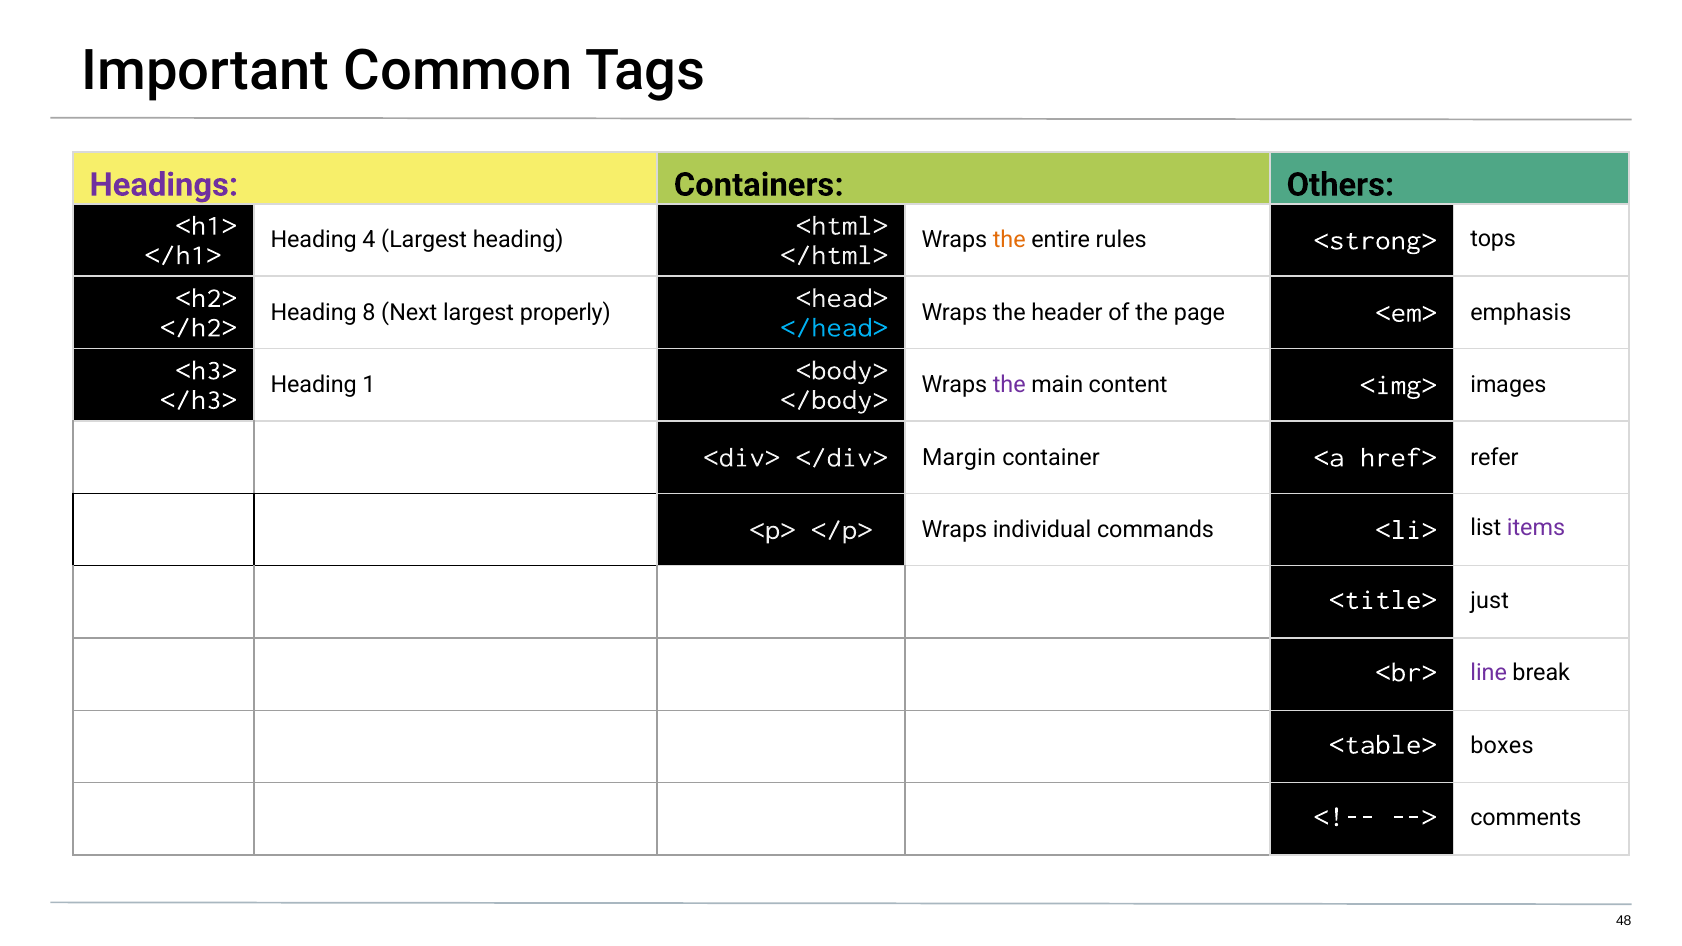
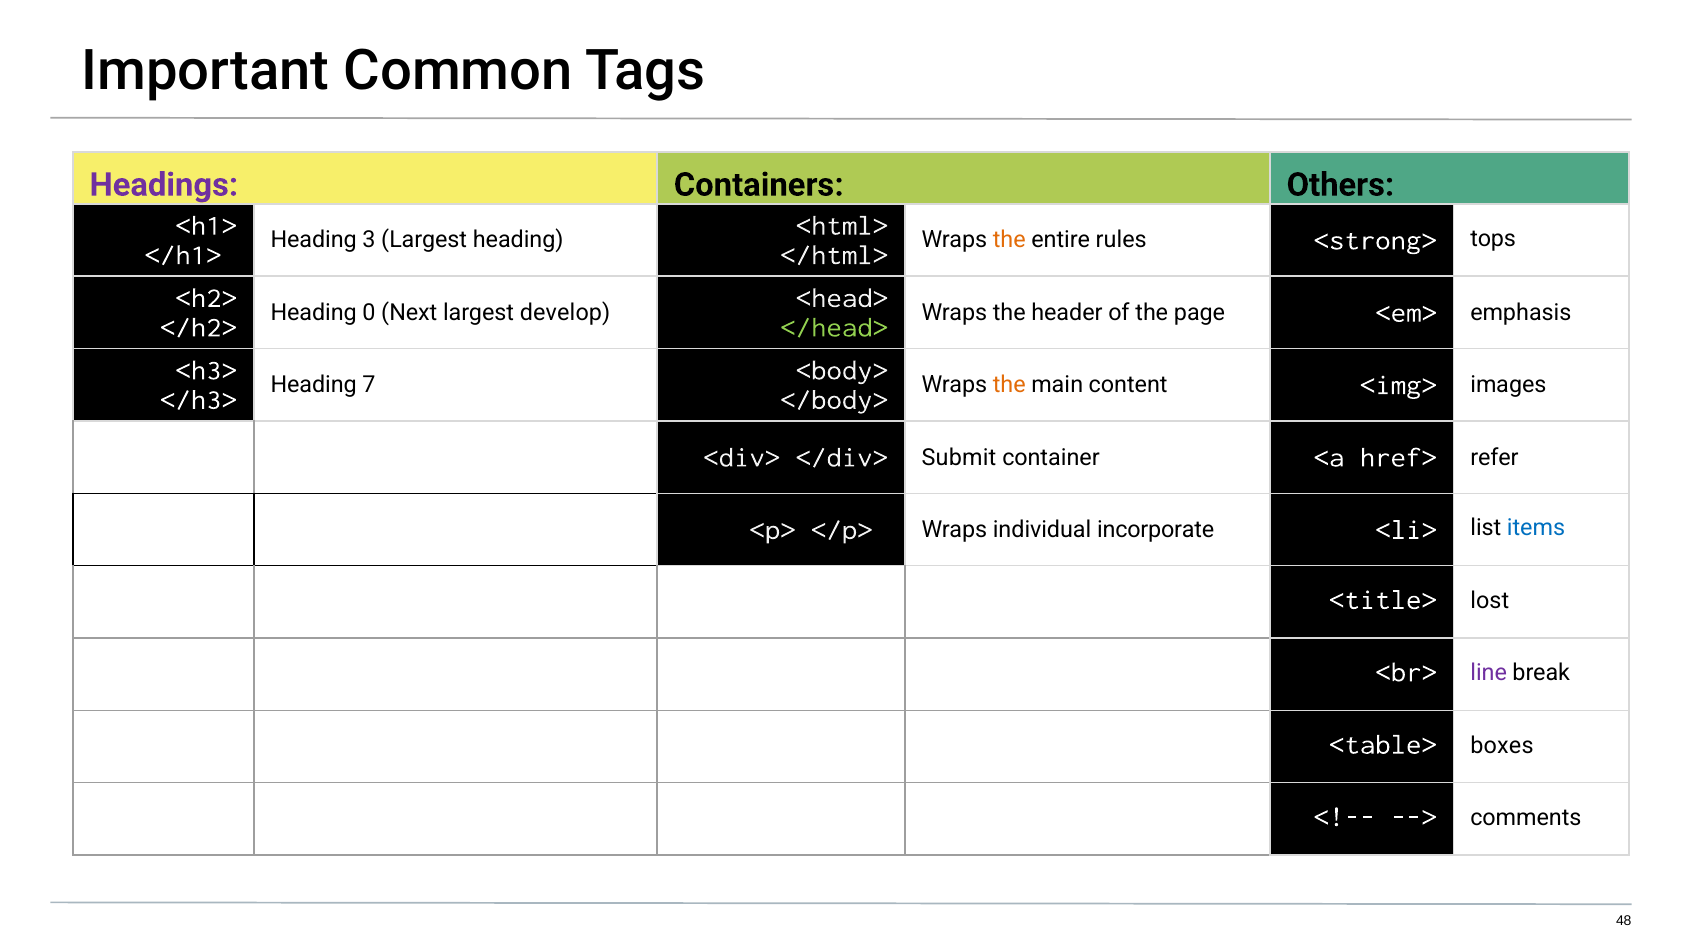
4: 4 -> 3 (369, 240)
8: 8 -> 0 (369, 313)
properly: properly -> develop (565, 313)
</head> colour: light blue -> light green (834, 327)
1: 1 -> 7 (369, 385)
the colour: purple -> orange (1009, 385)
Margin: Margin -> Submit (959, 457)
commands: commands -> incorporate (1156, 530)
items colour: purple -> blue (1536, 528)
just: just -> lost (1490, 601)
